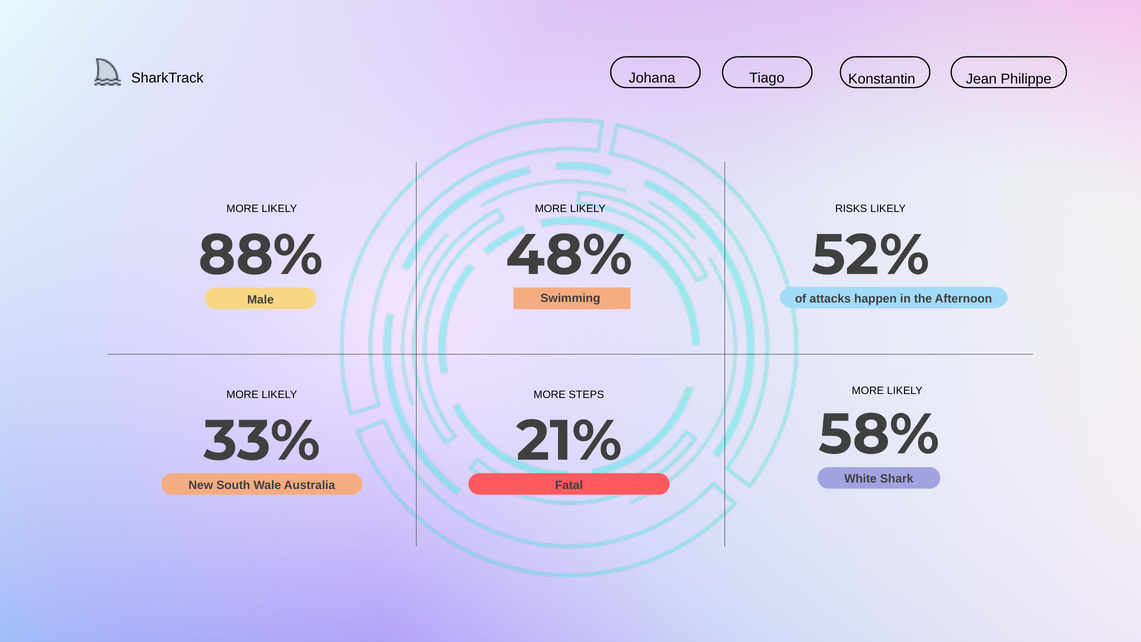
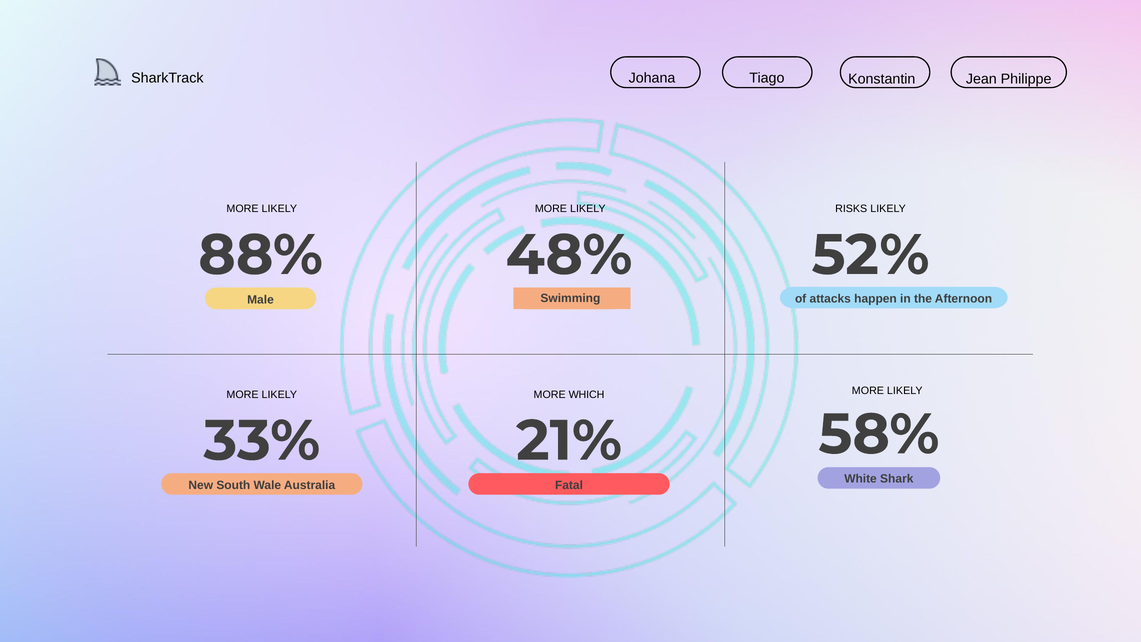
STEPS: STEPS -> WHICH (587, 394)
